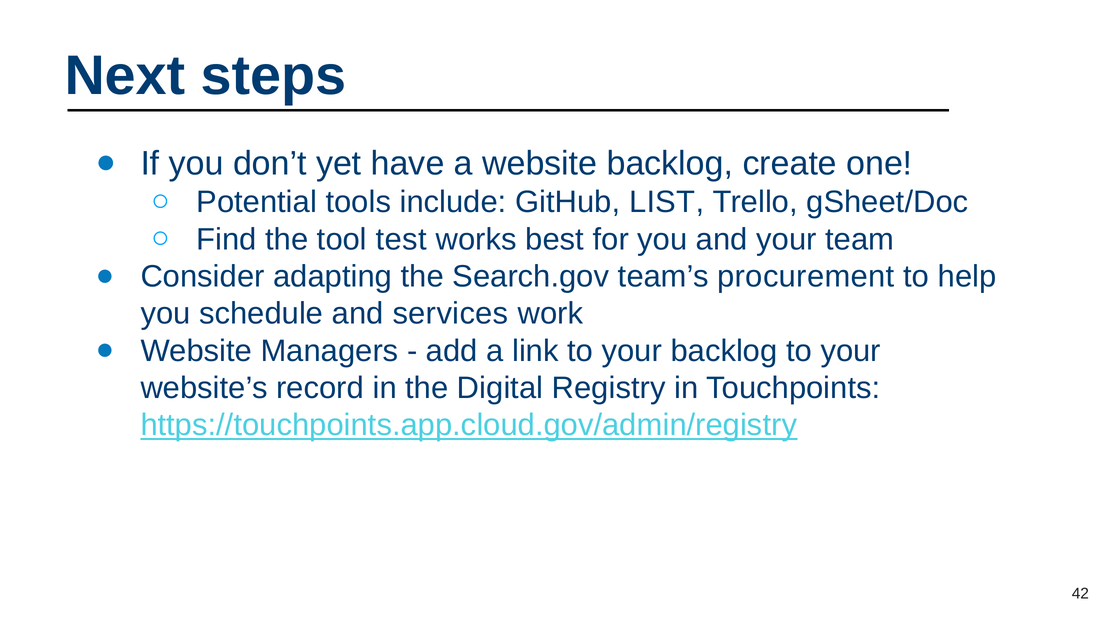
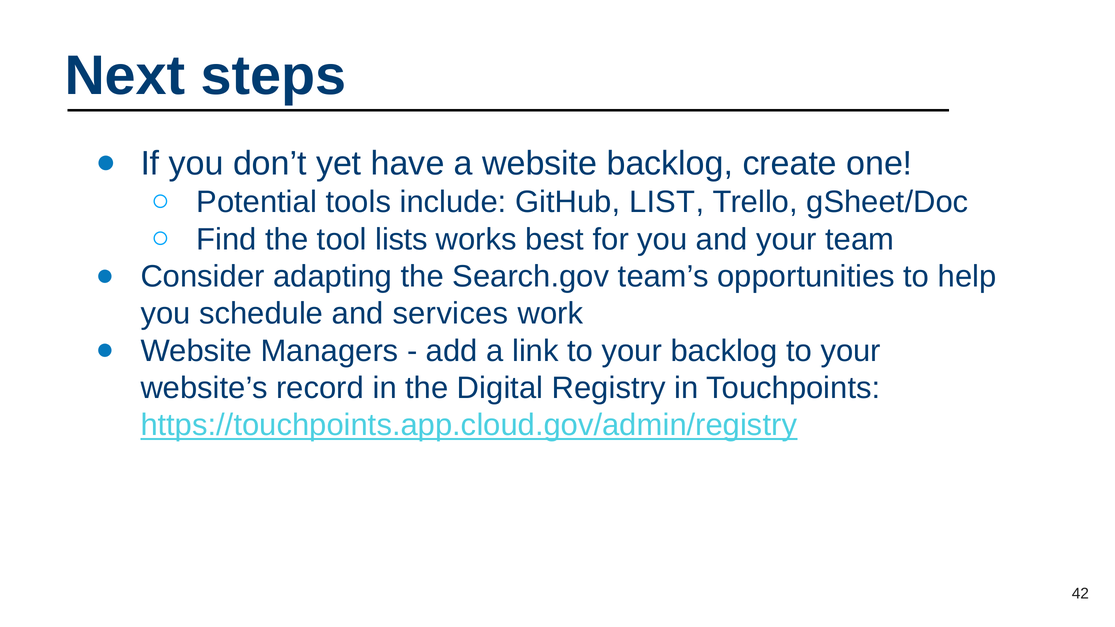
test: test -> lists (402, 240)
procurement: procurement -> opportunities (806, 277)
